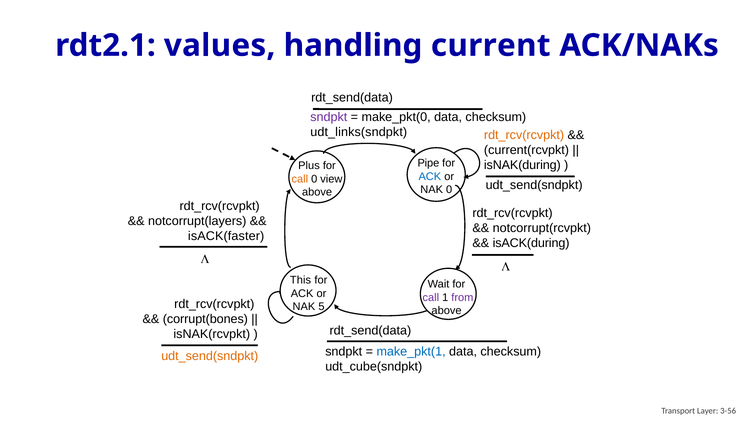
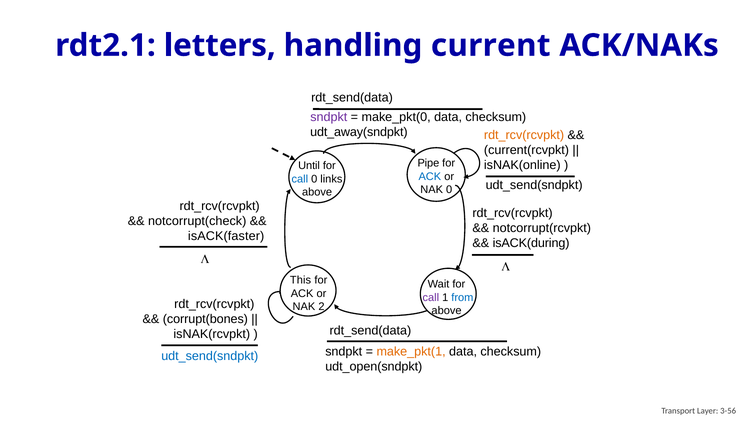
values: values -> letters (220, 45)
udt_links(sndpkt: udt_links(sndpkt -> udt_away(sndpkt (359, 132)
isNAK(during: isNAK(during -> isNAK(online (522, 165)
Plus: Plus -> Until (309, 166)
call colour: orange -> blue (300, 179)
view: view -> links (331, 179)
notcorrupt(layers: notcorrupt(layers -> notcorrupt(check (197, 221)
from colour: purple -> blue (462, 298)
5: 5 -> 2 (321, 307)
make_pkt(1 colour: blue -> orange (411, 352)
udt_send(sndpkt colour: orange -> blue (210, 356)
udt_cube(sndpkt: udt_cube(sndpkt -> udt_open(sndpkt (374, 367)
